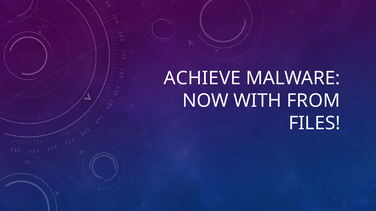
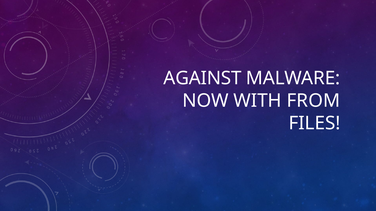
ACHIEVE: ACHIEVE -> AGAINST (202, 78)
